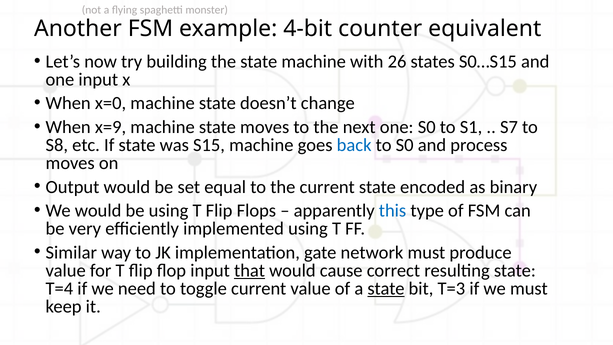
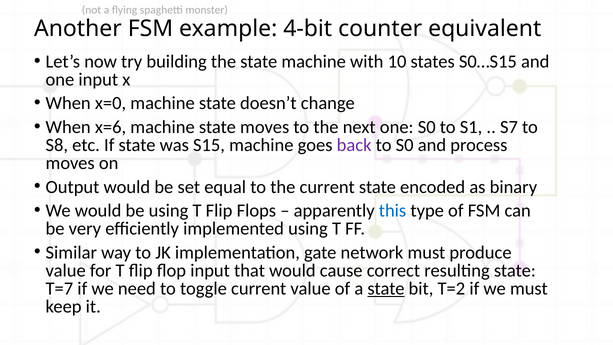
26: 26 -> 10 (397, 62)
x=9: x=9 -> x=6 (111, 127)
back colour: blue -> purple (354, 145)
that underline: present -> none (250, 270)
T=4: T=4 -> T=7 (59, 288)
T=3: T=3 -> T=2 (451, 288)
